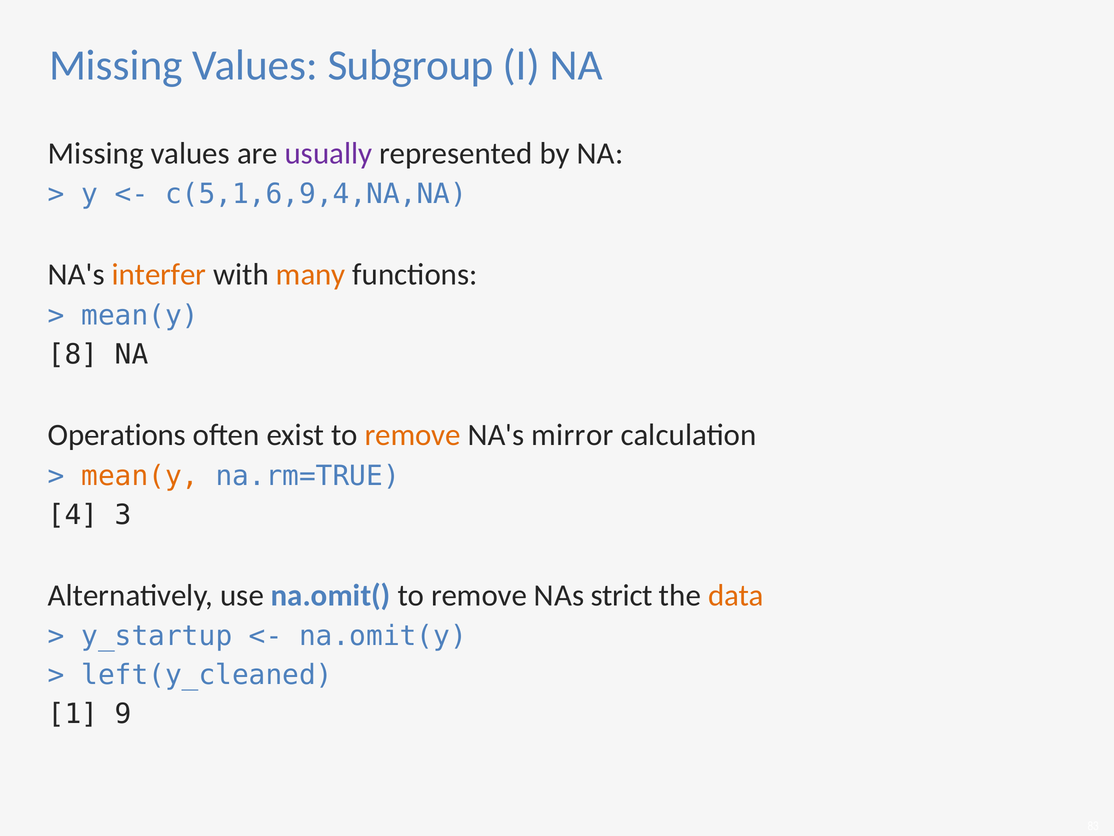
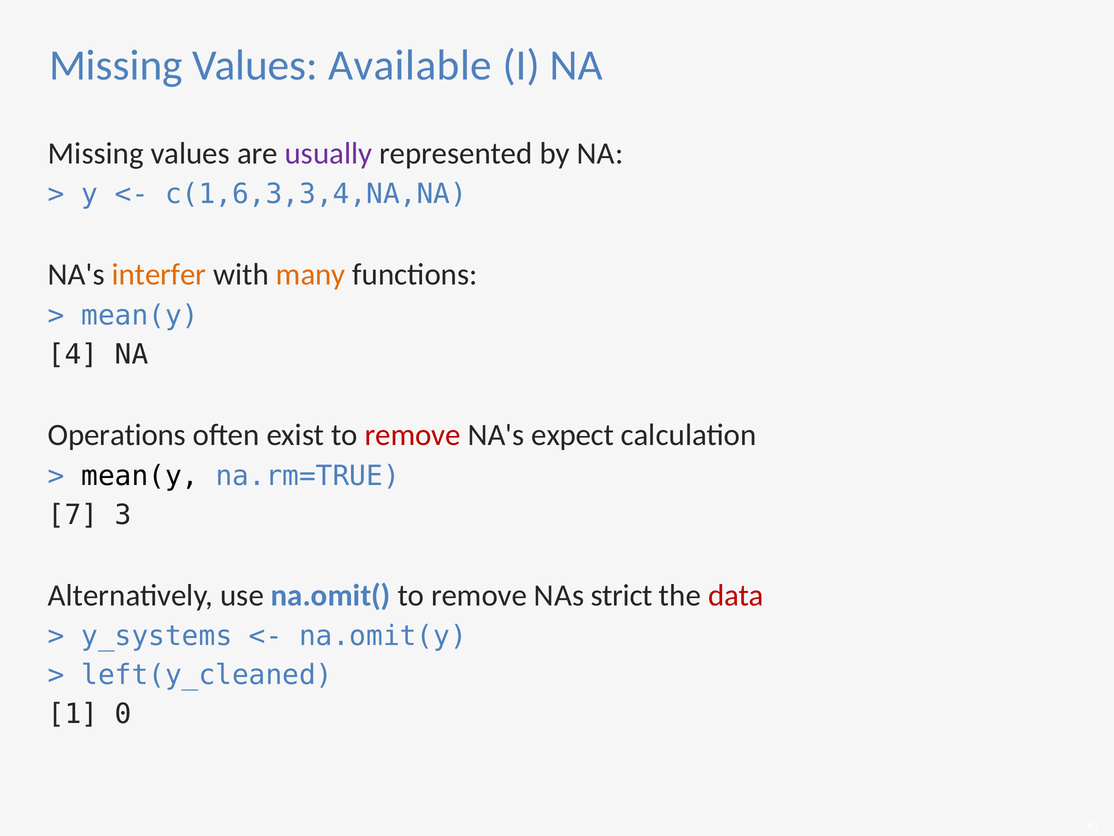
Subgroup: Subgroup -> Available (410, 66)
c(5,1,6,9,4,NA,NA: c(5,1,6,9,4,NA,NA -> c(1,6,3,3,4,NA,NA (316, 194)
8: 8 -> 4 (73, 354)
remove colour: orange -> red (413, 435)
mirror: mirror -> expect (573, 435)
mean(y colour: orange -> black (140, 476)
4: 4 -> 7 (73, 515)
data colour: orange -> red (736, 595)
y_startup: y_startup -> y_systems (157, 636)
9: 9 -> 0 (123, 714)
